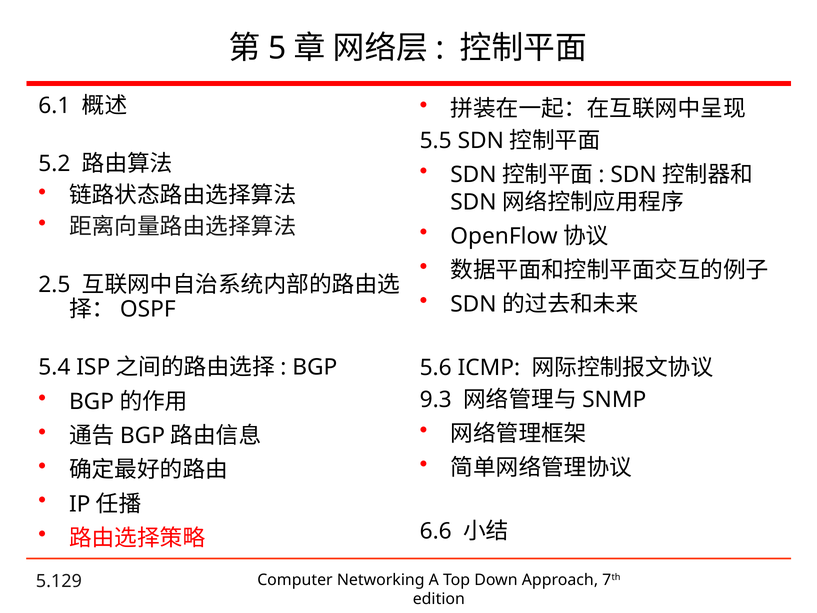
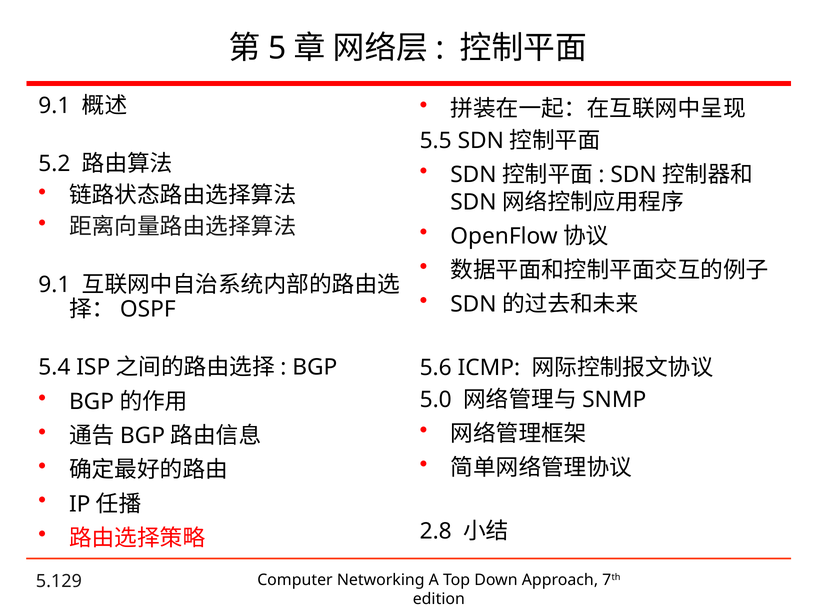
6.1: 6.1 -> 9.1 (54, 106)
2.5: 2.5 -> 9.1 (54, 285)
9.3: 9.3 -> 5.0 (436, 400)
6.6: 6.6 -> 2.8 (436, 531)
